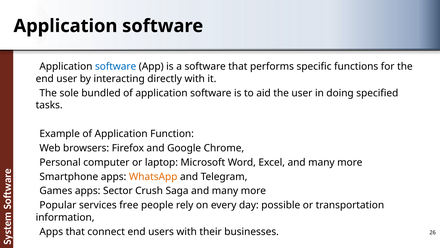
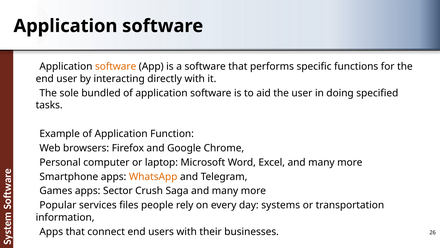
software colour: blue -> orange (116, 66)
free: free -> files (129, 205)
possible: possible -> systems (281, 205)
